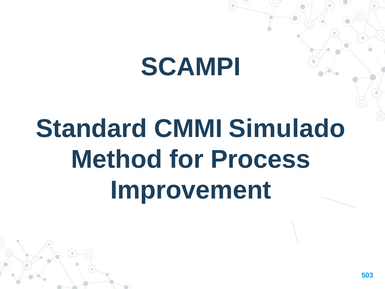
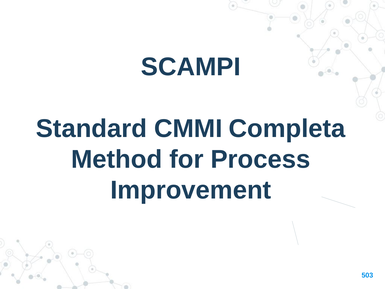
Simulado: Simulado -> Completa (287, 128)
